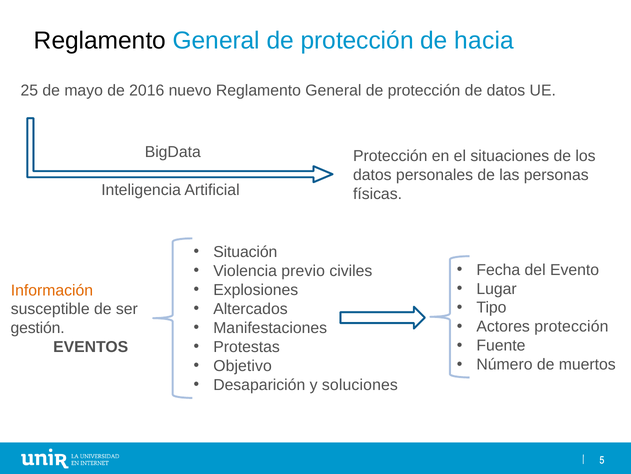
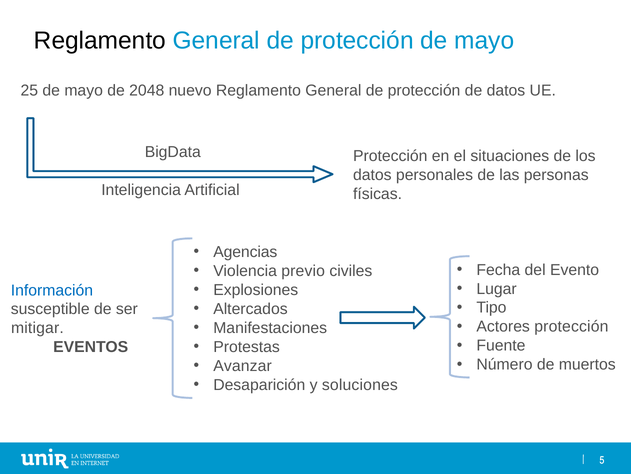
protección de hacia: hacia -> mayo (484, 40)
2016: 2016 -> 2048 (147, 91)
Situación: Situación -> Agencias (245, 252)
Información colour: orange -> blue (52, 290)
gestión: gestión -> mitigar (37, 328)
Objetivo: Objetivo -> Avanzar (243, 365)
